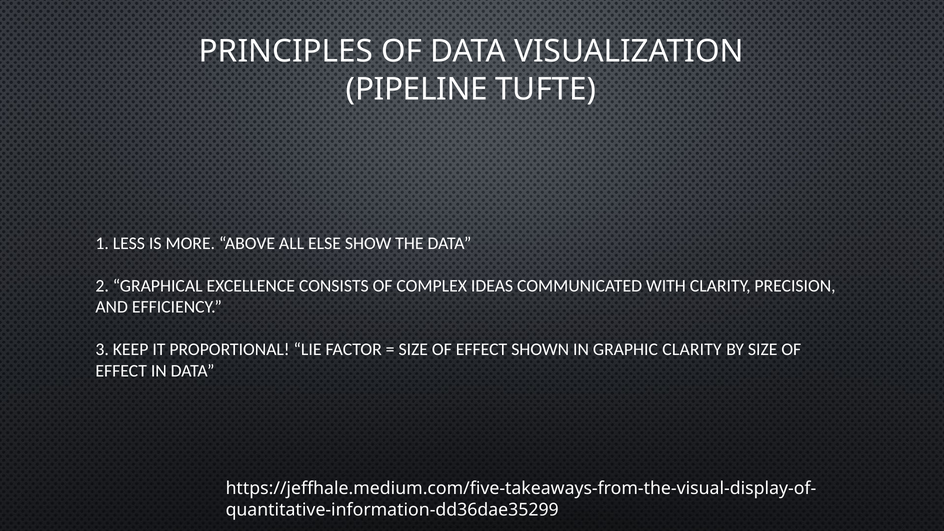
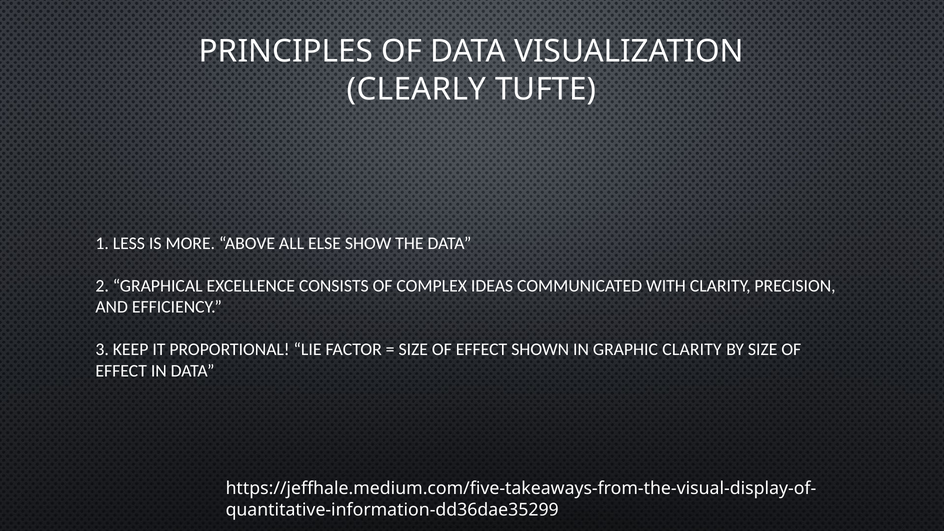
PIPELINE: PIPELINE -> CLEARLY (417, 89)
